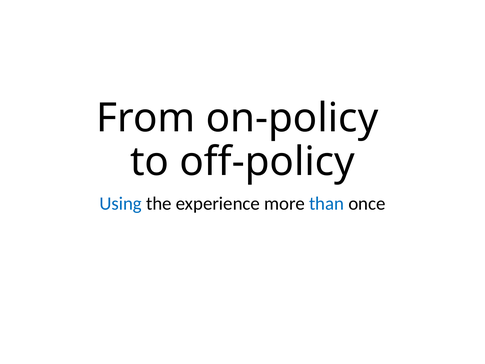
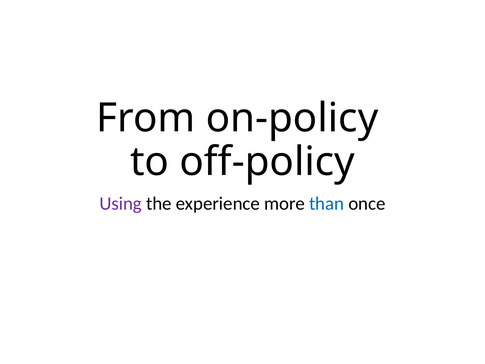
Using colour: blue -> purple (121, 204)
